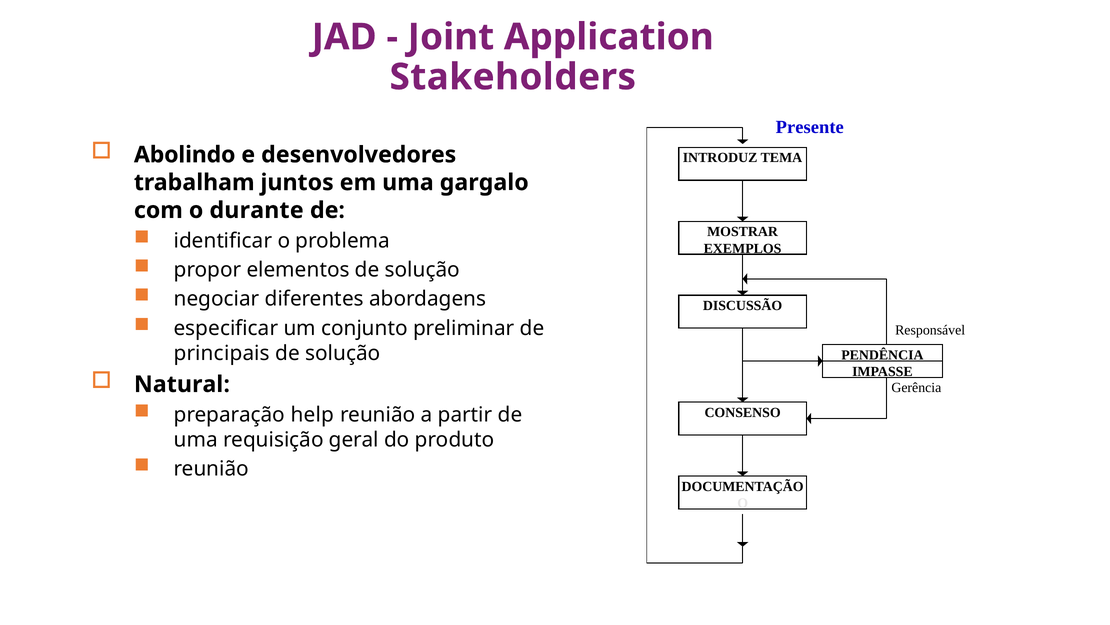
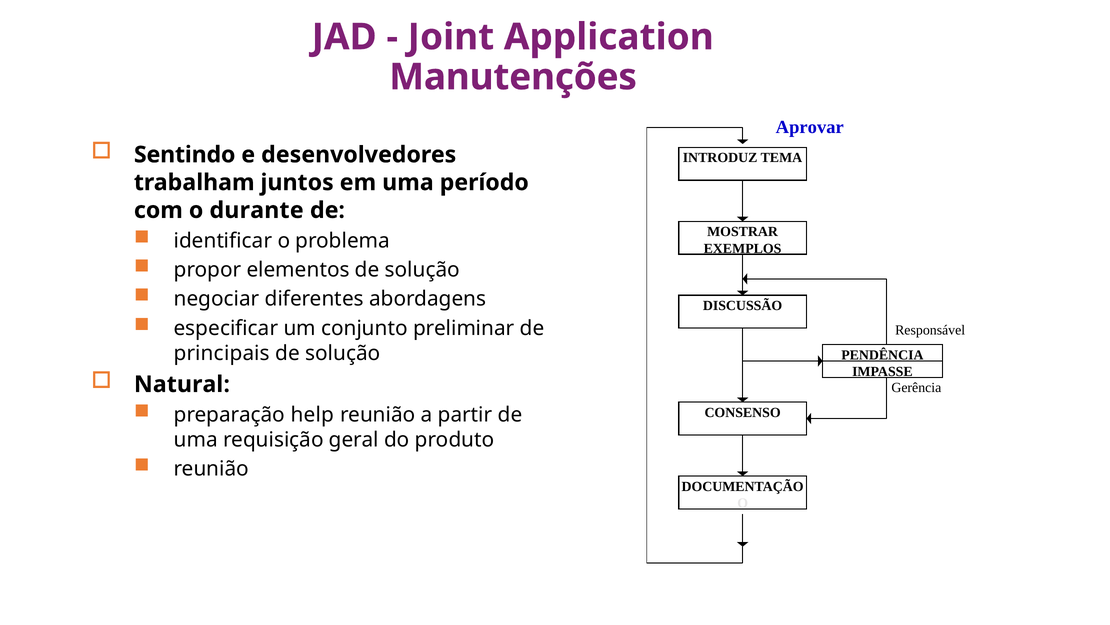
Stakeholders: Stakeholders -> Manutenções (513, 77)
Presente: Presente -> Aprovar (810, 127)
Abolindo: Abolindo -> Sentindo (185, 155)
gargalo: gargalo -> período (484, 182)
